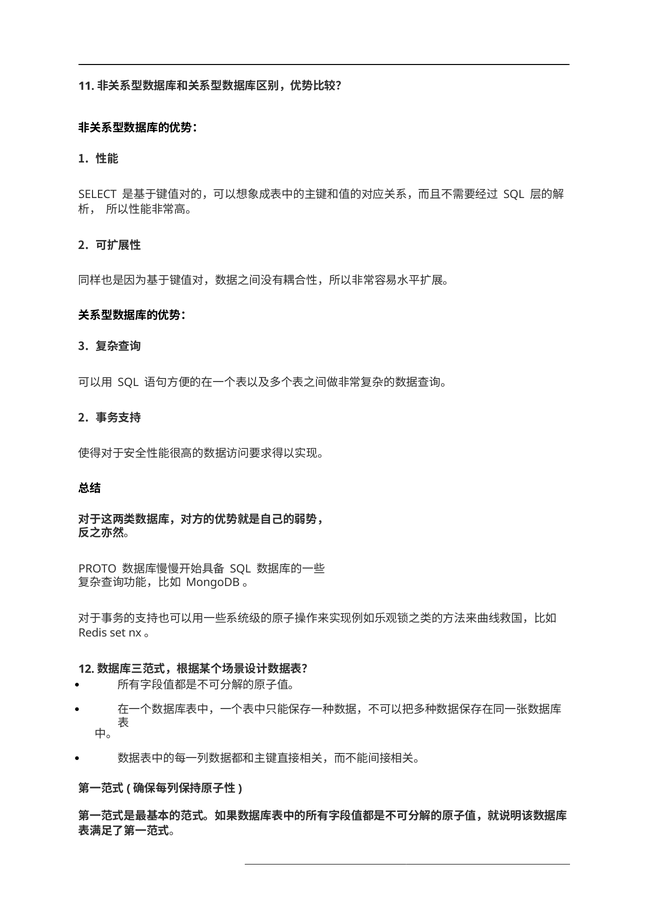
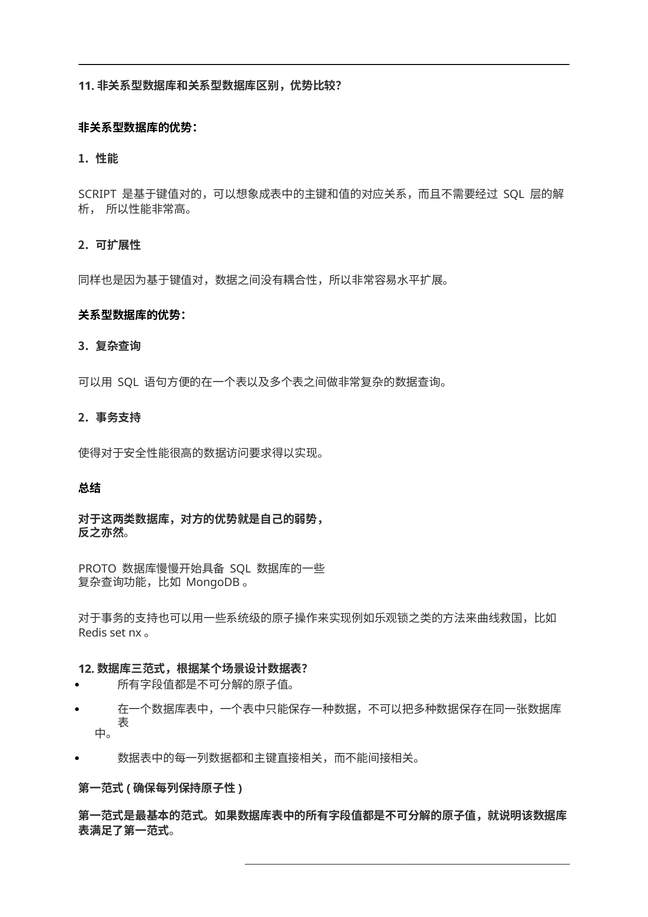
SELECT: SELECT -> SCRIPT (97, 195)
